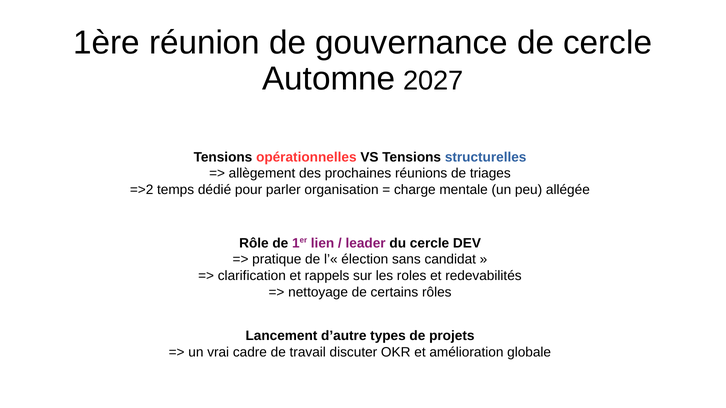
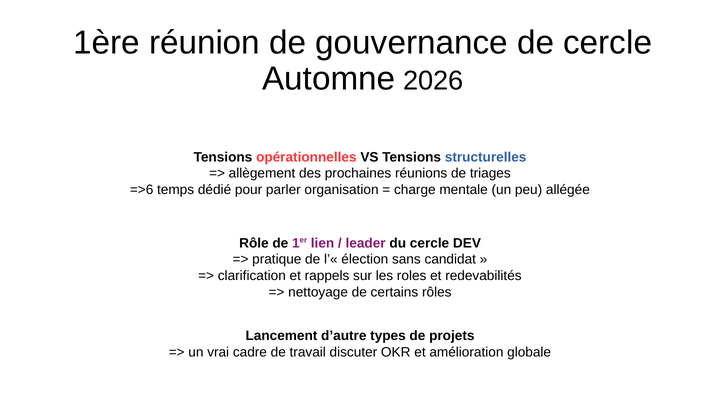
2027: 2027 -> 2026 (433, 81)
=>2: =>2 -> =>6 (142, 190)
